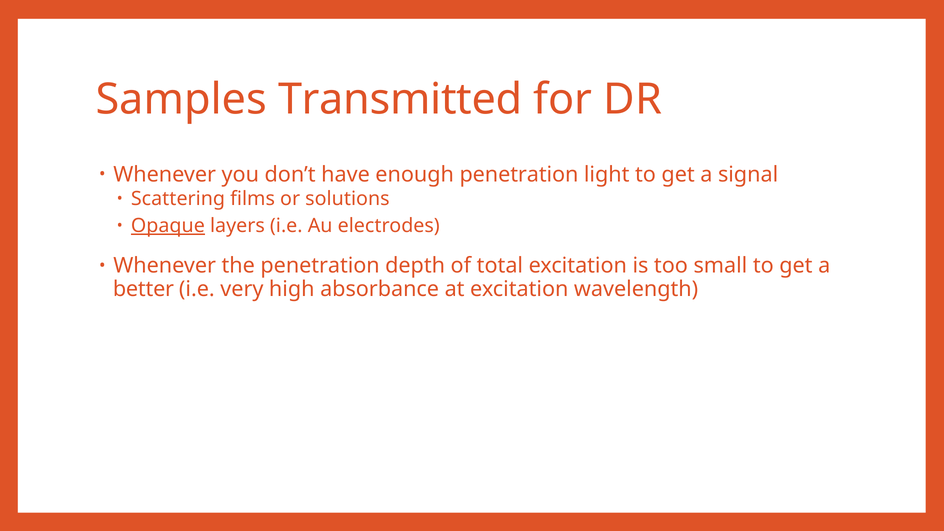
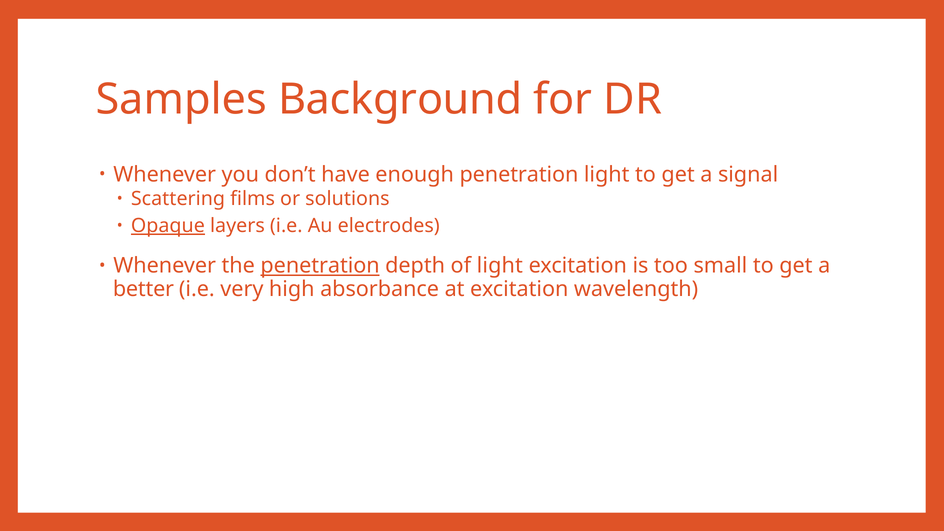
Transmitted: Transmitted -> Background (400, 99)
penetration underline: none -> present (320, 266)
of total: total -> light (500, 266)
